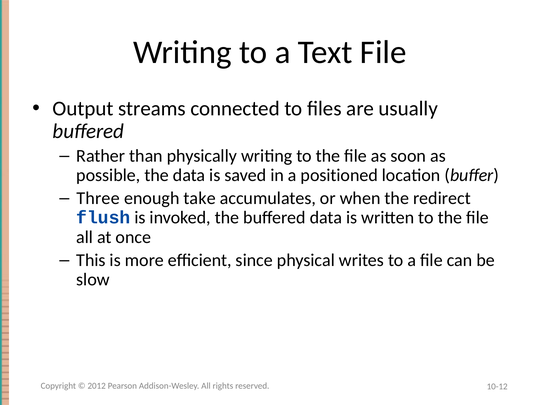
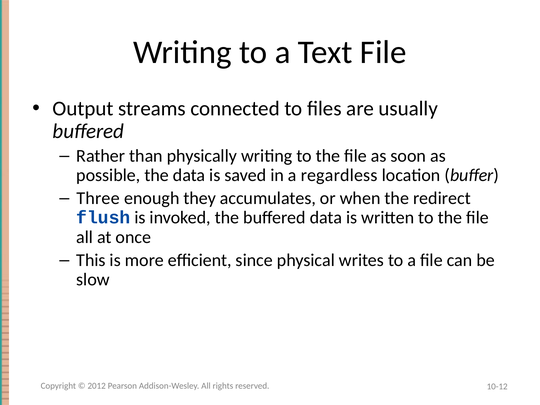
positioned: positioned -> regardless (339, 175)
take: take -> they (200, 198)
